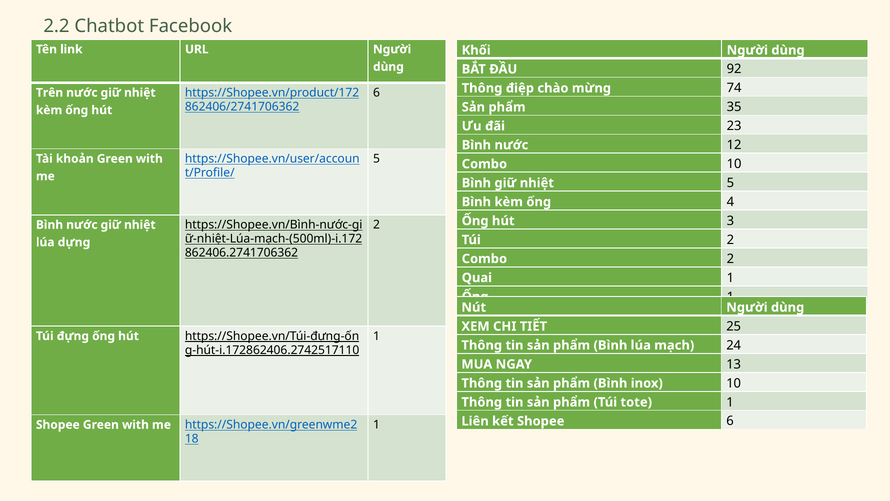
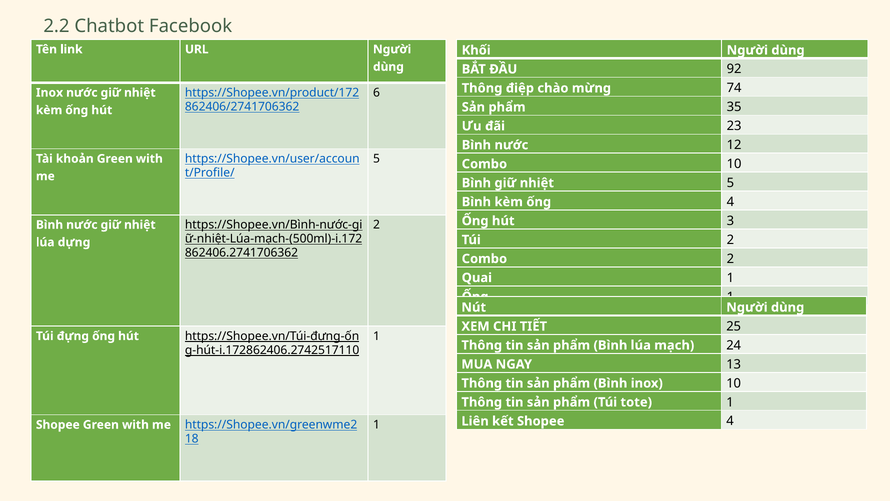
Trên: Trên -> Inox (49, 93)
Shopee 6: 6 -> 4 (730, 421)
